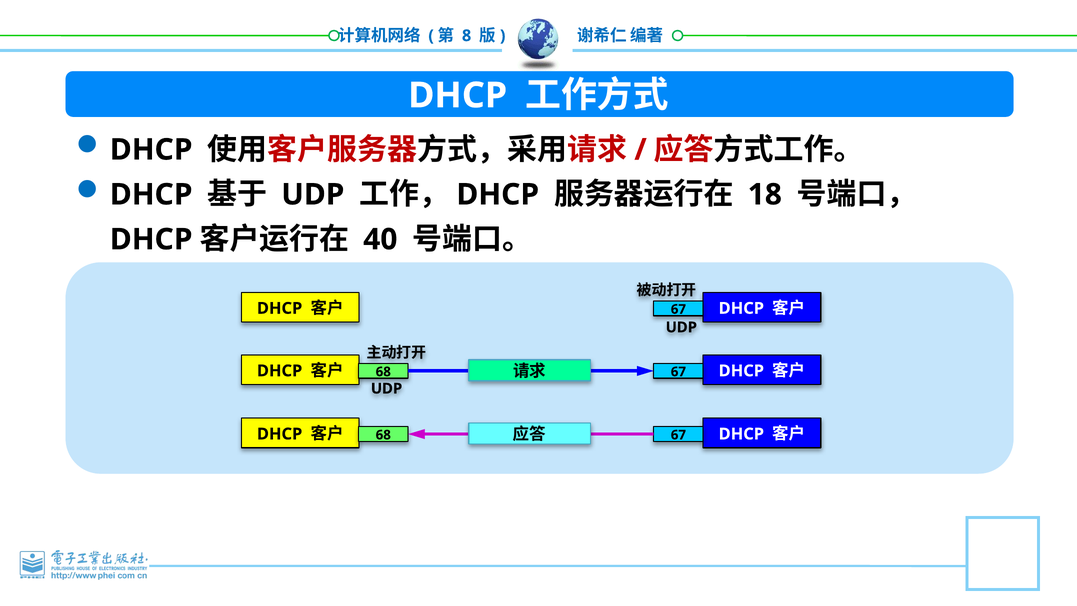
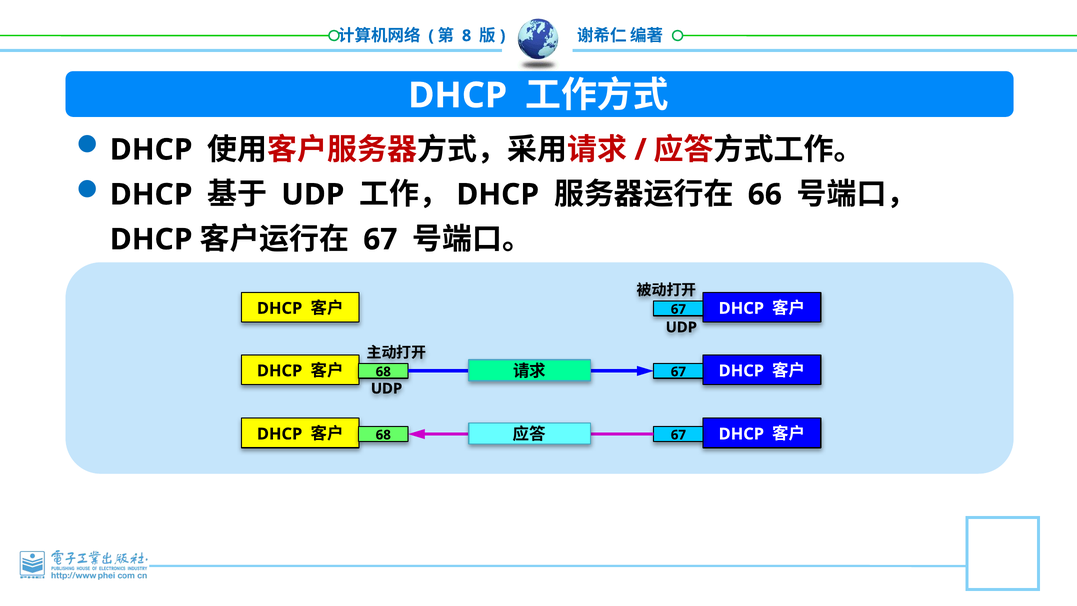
18: 18 -> 66 (765, 195)
40: 40 -> 67 (380, 239)
